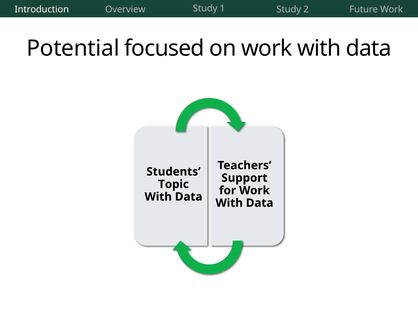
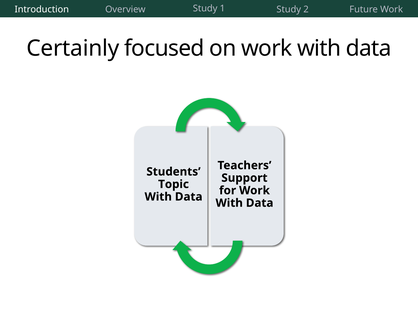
Potential: Potential -> Certainly (73, 49)
